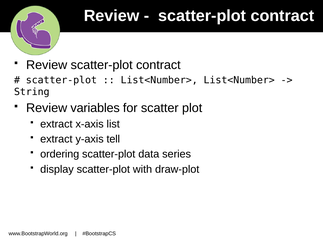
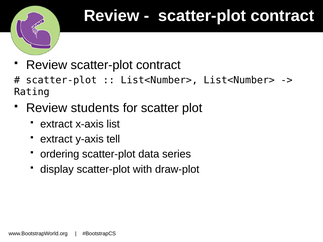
String: String -> Rating (32, 92)
variables: variables -> students (95, 108)
